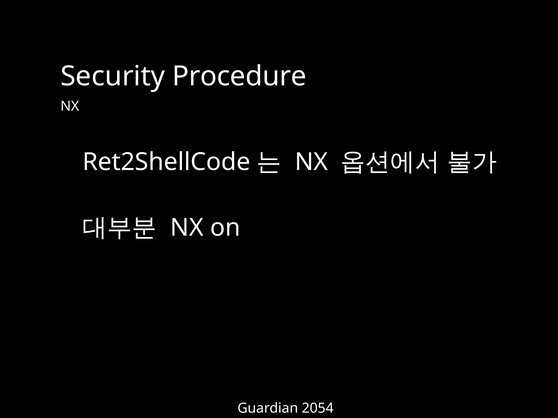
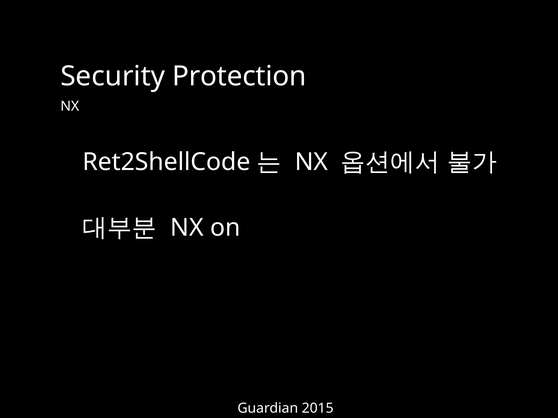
Procedure: Procedure -> Protection (239, 76)
2054: 2054 -> 2015 (318, 409)
